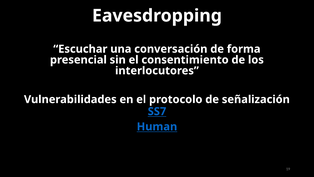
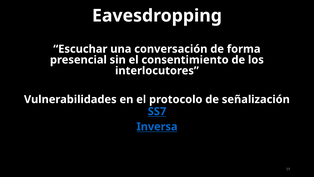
Human: Human -> Inversa (157, 126)
